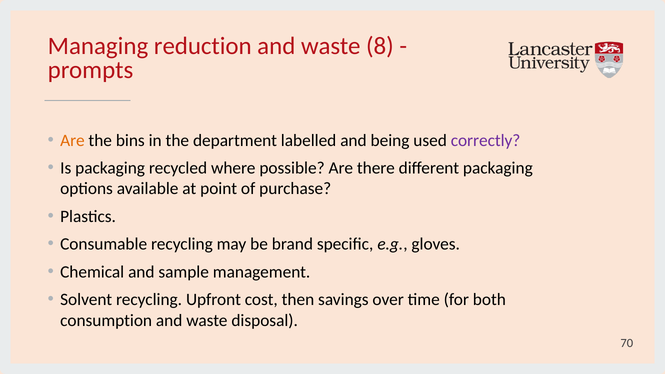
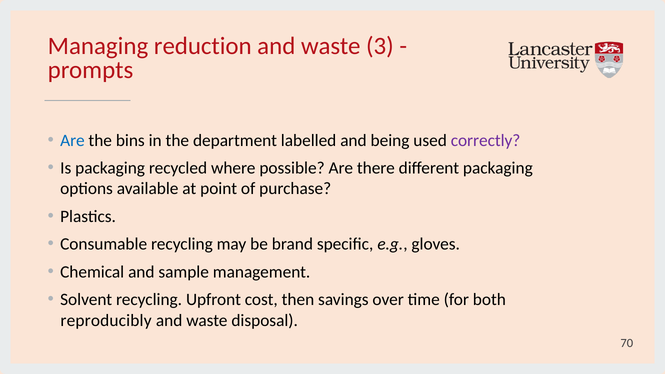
8: 8 -> 3 (380, 46)
Are colour: orange -> blue (72, 140)
consumption: consumption -> reproducibly (106, 320)
